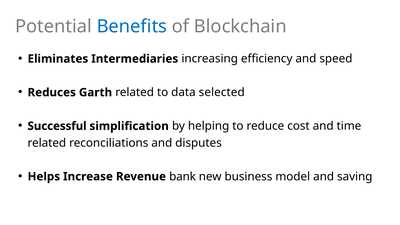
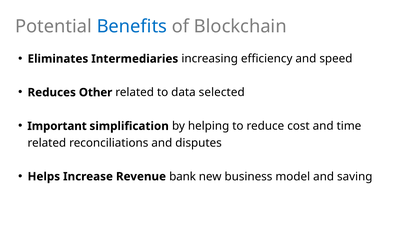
Garth: Garth -> Other (96, 92)
Successful: Successful -> Important (57, 126)
